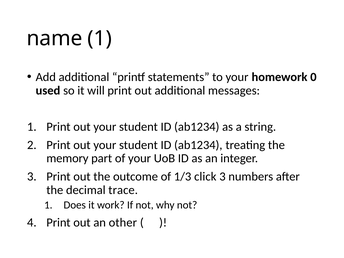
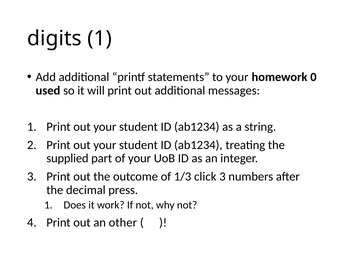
name: name -> digits (54, 39)
memory: memory -> supplied (67, 158)
trace: trace -> press (123, 190)
